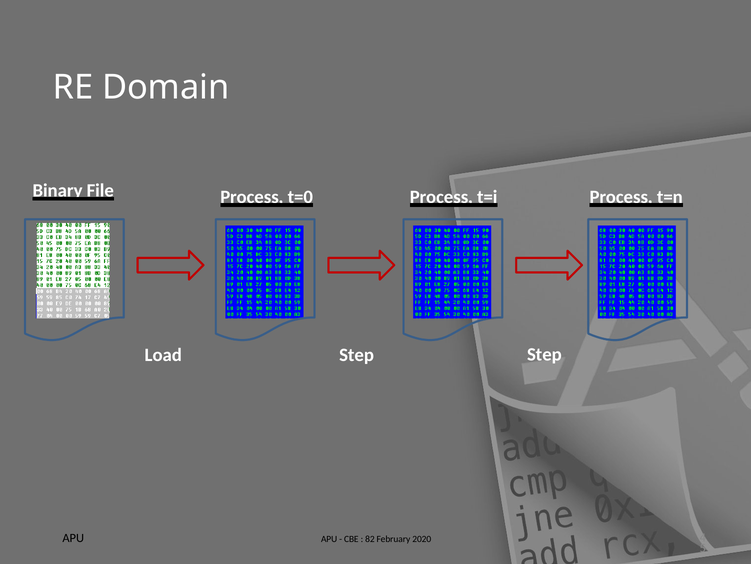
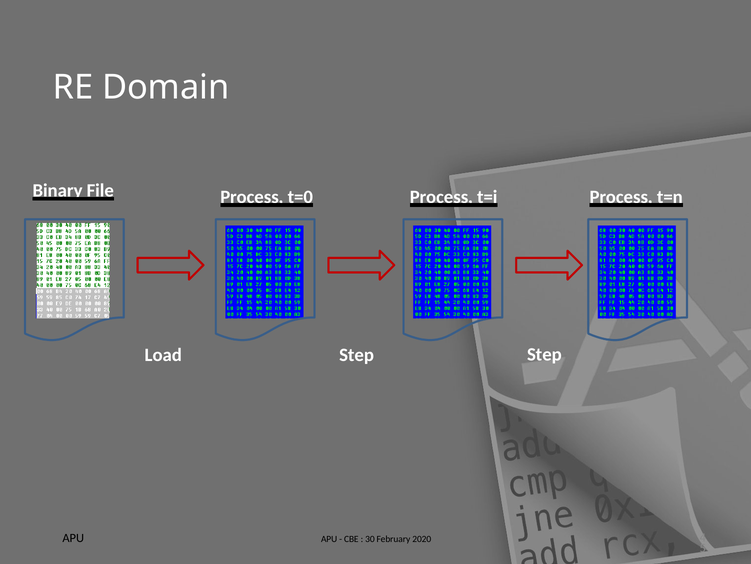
82: 82 -> 30 (370, 539)
